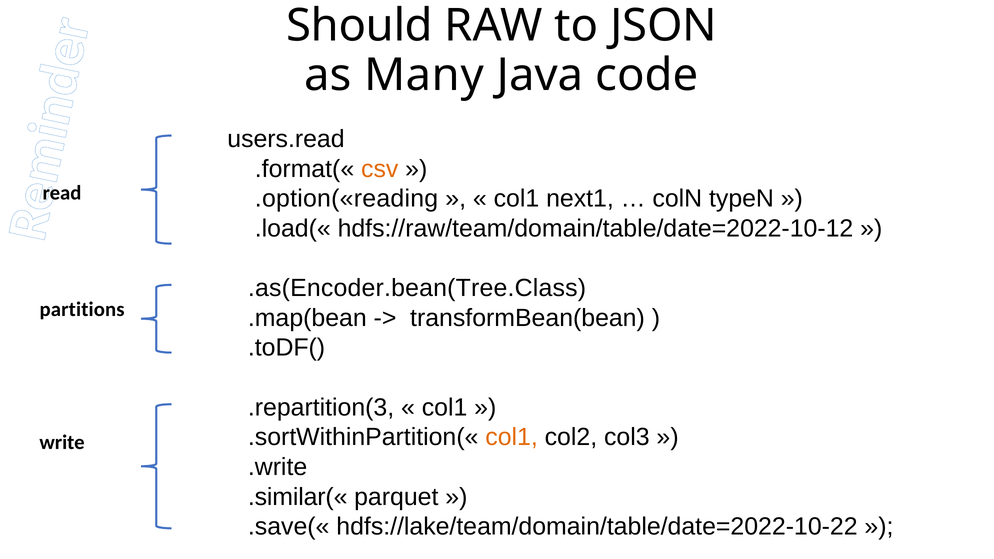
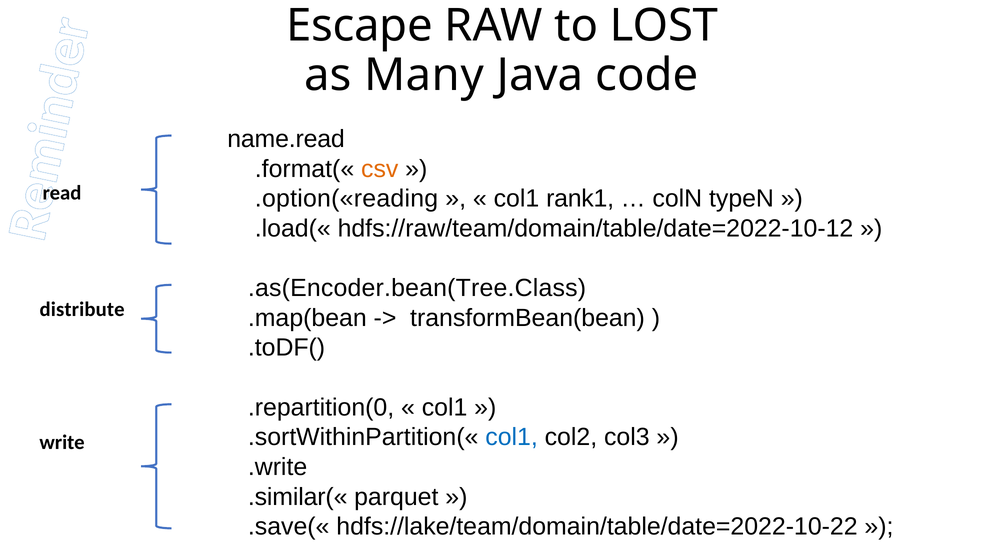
Should: Should -> Escape (359, 26)
JSON: JSON -> LOST (664, 26)
users.read: users.read -> name.read (286, 139)
next1: next1 -> rank1 (580, 199)
partitions: partitions -> distribute (82, 310)
.repartition(3: .repartition(3 -> .repartition(0 (321, 407)
col1 colour: orange -> blue (512, 437)
